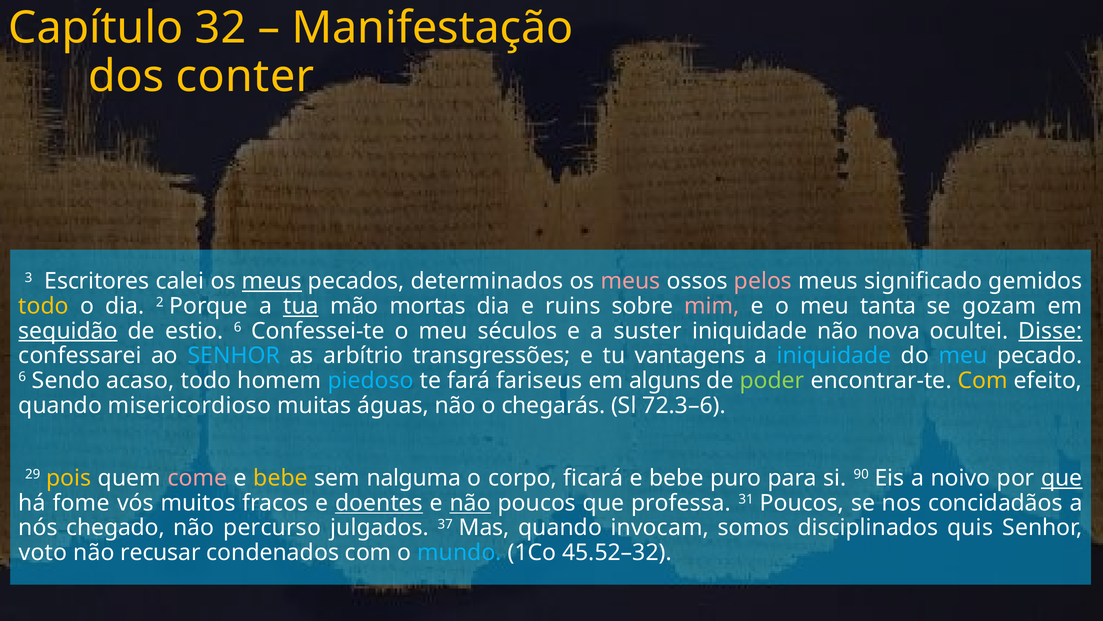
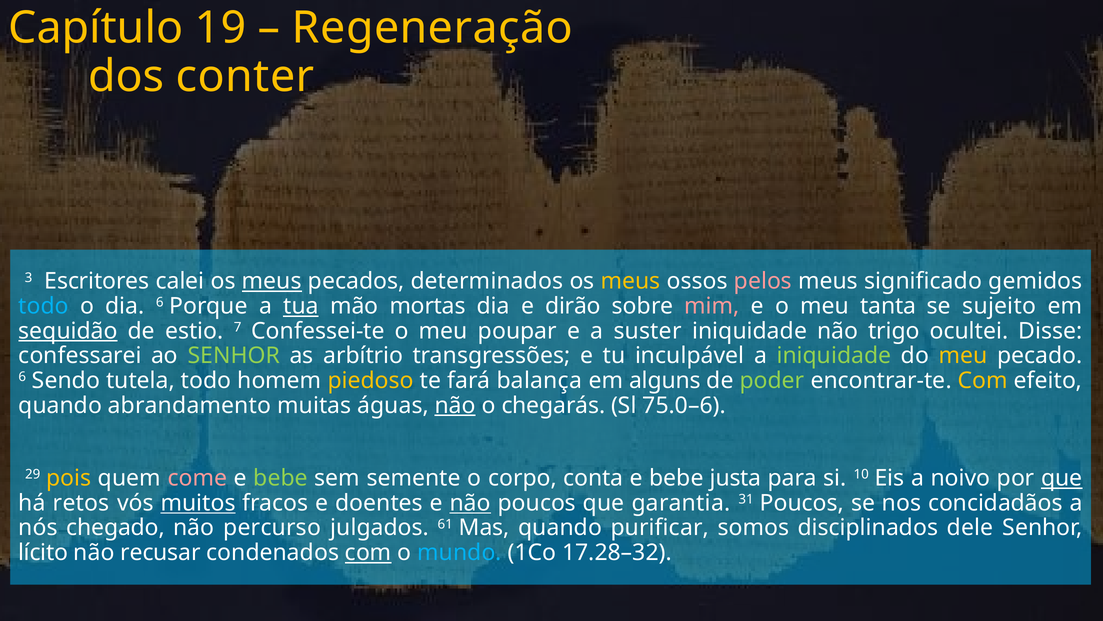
32: 32 -> 19 (221, 28)
Manifestação: Manifestação -> Regeneração (432, 28)
meus colour: pink -> yellow (631, 281)
todo colour: yellow -> light blue (44, 306)
dia 2: 2 -> 6 (160, 302)
ruins: ruins -> dirão (573, 306)
gozam: gozam -> sujeito (999, 306)
estio 6: 6 -> 7 (238, 327)
séculos: séculos -> poupar (517, 331)
nova: nova -> trigo (894, 331)
Disse underline: present -> none (1050, 331)
SENHOR colour: light blue -> light green (234, 356)
vantagens: vantagens -> inculpável (690, 356)
iniquidade colour: light blue -> light green (834, 356)
meu colour: light blue -> yellow (963, 356)
acaso: acaso -> tutela (140, 380)
piedoso colour: light blue -> yellow (371, 380)
fariseus: fariseus -> balança (539, 380)
misericordioso: misericordioso -> abrandamento (190, 405)
não underline: none -> present (455, 405)
72.3–6: 72.3–6 -> 75.0–6 (684, 405)
bebe colour: yellow -> light green (280, 478)
nalguma: nalguma -> semente (414, 478)
ficará: ficará -> conta (593, 478)
puro: puro -> justa (736, 478)
90: 90 -> 10 (861, 474)
fome: fome -> retos (81, 503)
muitos underline: none -> present (198, 503)
doentes underline: present -> none (379, 503)
professa: professa -> garantia (681, 503)
37: 37 -> 61 (445, 524)
invocam: invocam -> purificar (660, 527)
quis: quis -> dele (970, 527)
voto: voto -> lícito (43, 552)
com underline: none -> present (368, 552)
45.52–32: 45.52–32 -> 17.28–32 (617, 552)
